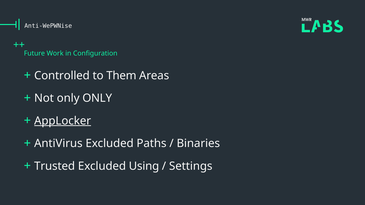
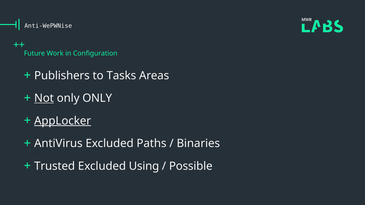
Controlled: Controlled -> Publishers (62, 76)
Them: Them -> Tasks (121, 76)
Not underline: none -> present (44, 98)
Settings: Settings -> Possible (191, 166)
